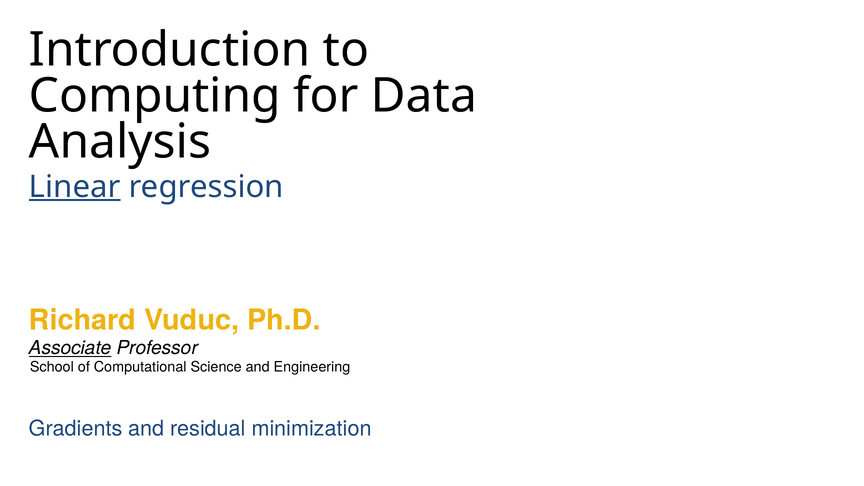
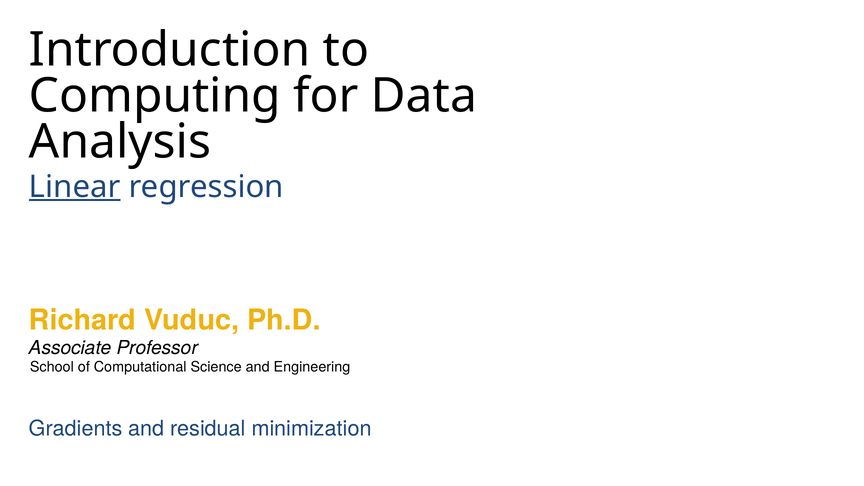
Associate underline: present -> none (70, 348)
